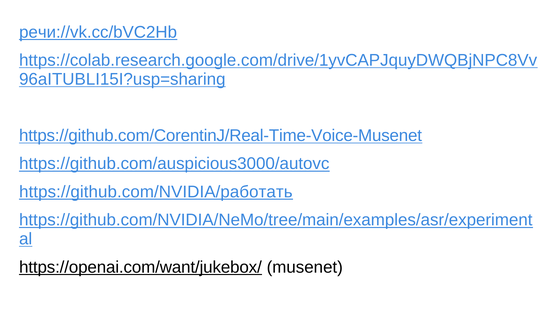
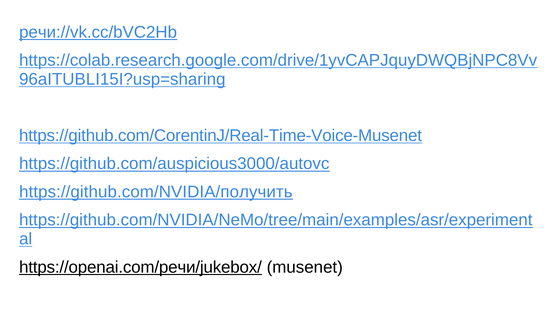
https://github.com/NVIDIA/работать: https://github.com/NVIDIA/работать -> https://github.com/NVIDIA/получить (156, 192)
https://openai.com/want/jukebox/: https://openai.com/want/jukebox/ -> https://openai.com/речи/jukebox/ (140, 267)
